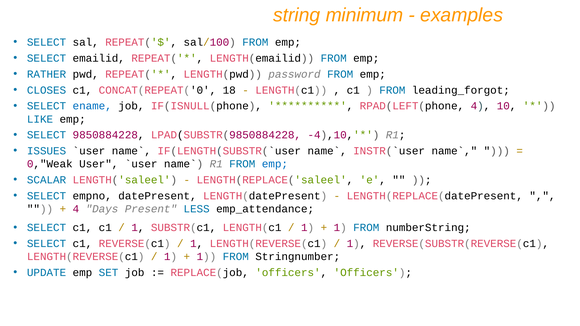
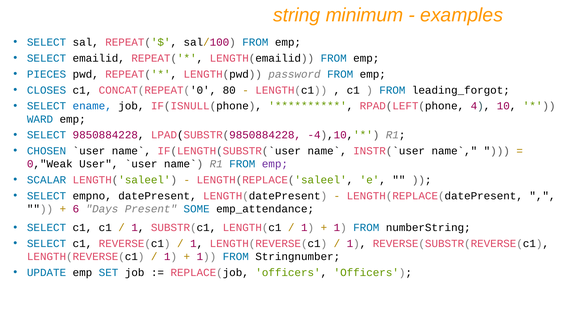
RATHER: RATHER -> PIECES (47, 74)
18: 18 -> 80 (229, 90)
LIKE: LIKE -> WARD (40, 119)
ISSUES: ISSUES -> CHOSEN (47, 151)
emp colour: blue -> purple (275, 164)
4: 4 -> 6 (76, 209)
LESS: LESS -> SOME (197, 209)
